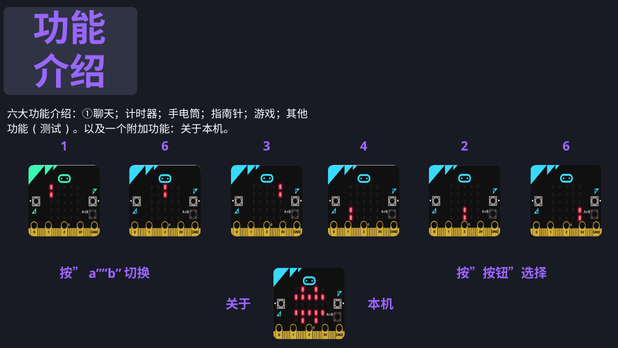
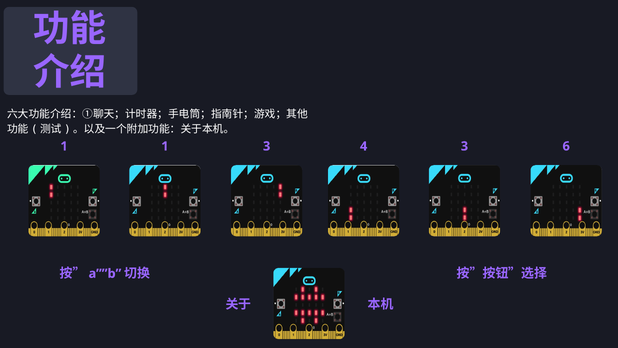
1 6: 6 -> 1 (165, 146)
4 2: 2 -> 3 (464, 146)
